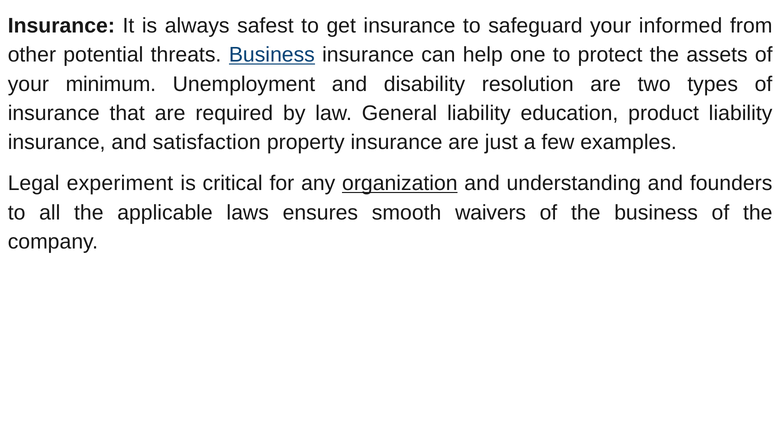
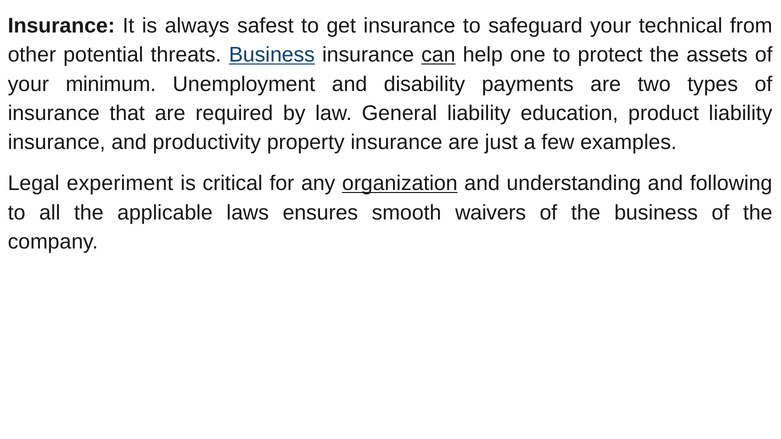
informed: informed -> technical (681, 26)
can underline: none -> present (438, 55)
resolution: resolution -> payments (528, 84)
satisfaction: satisfaction -> productivity (207, 142)
founders: founders -> following (731, 184)
